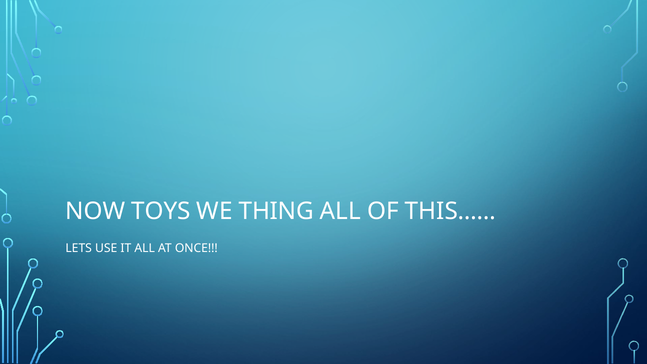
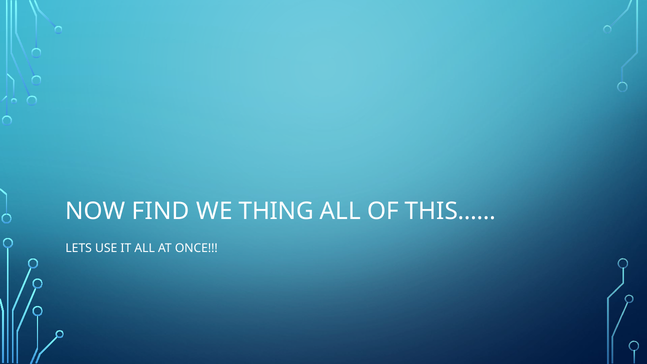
TOYS: TOYS -> FIND (161, 211)
